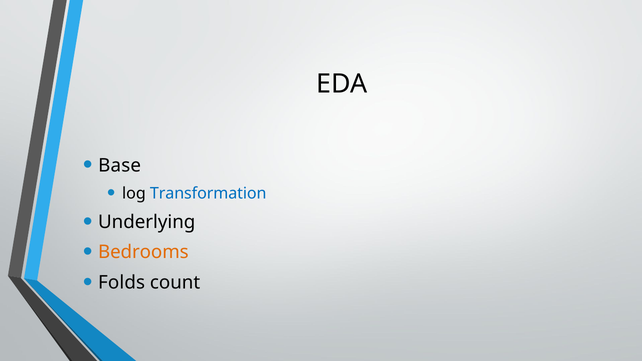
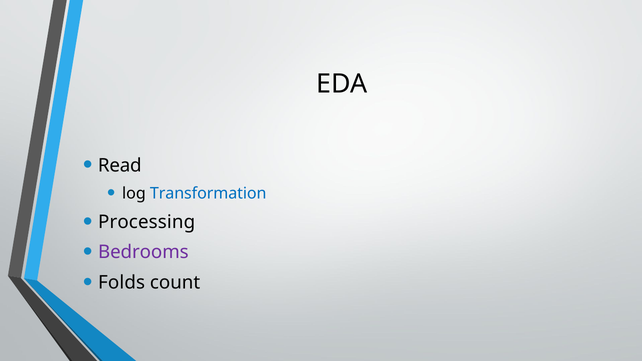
Base: Base -> Read (120, 165)
Underlying: Underlying -> Processing (147, 222)
Bedrooms colour: orange -> purple (143, 252)
